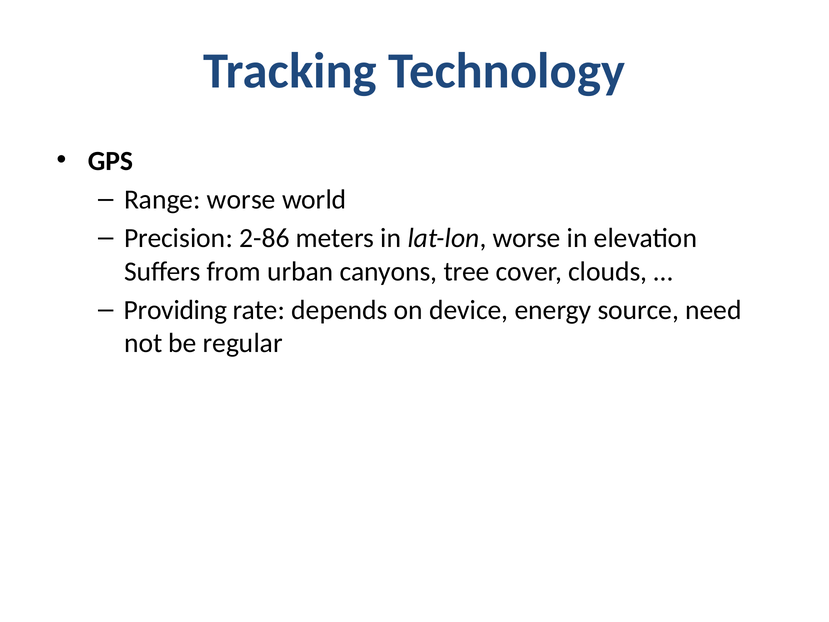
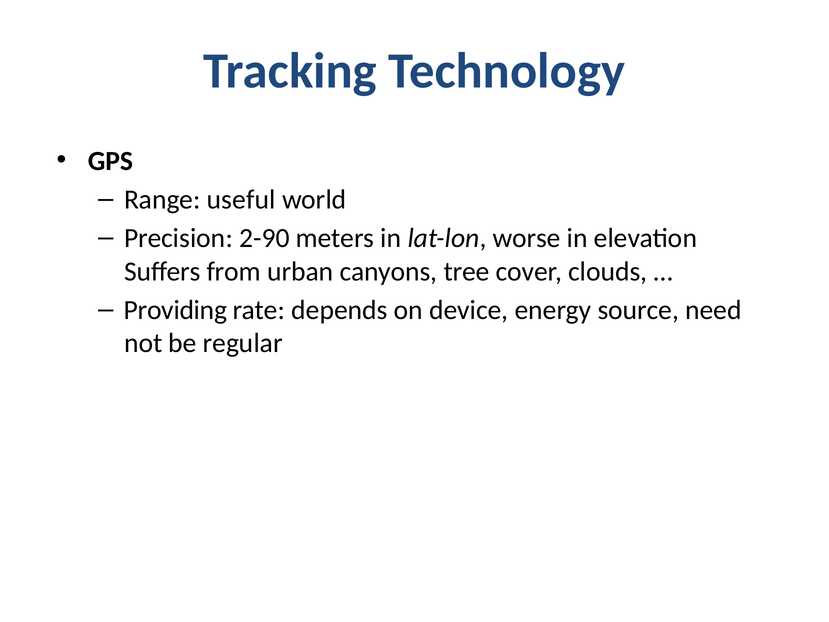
Range worse: worse -> useful (241, 199)
2-86: 2-86 -> 2-90 (264, 238)
